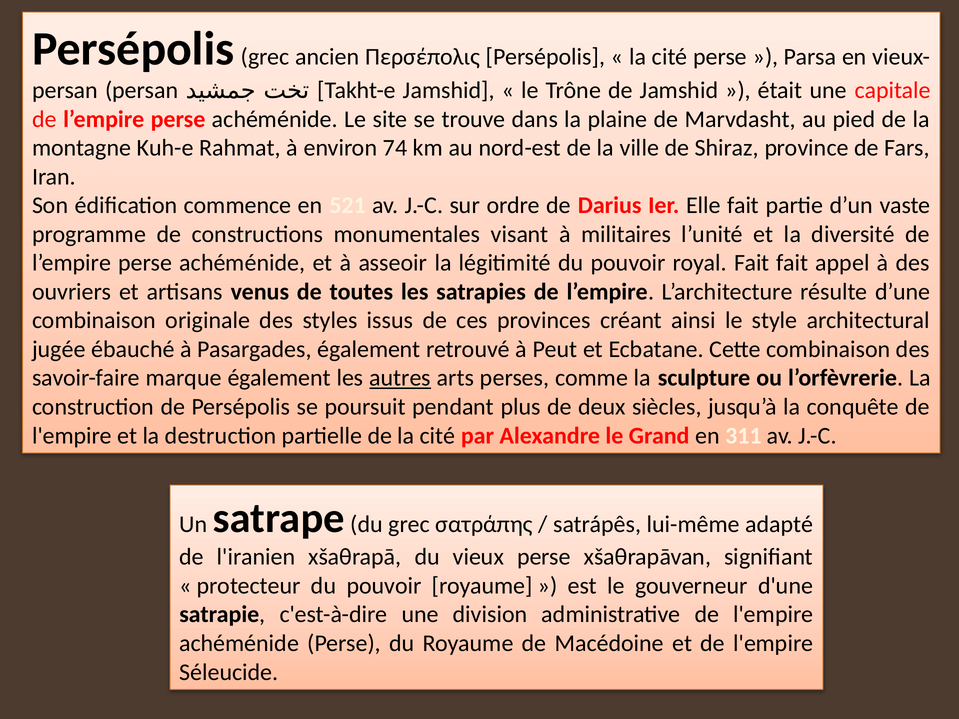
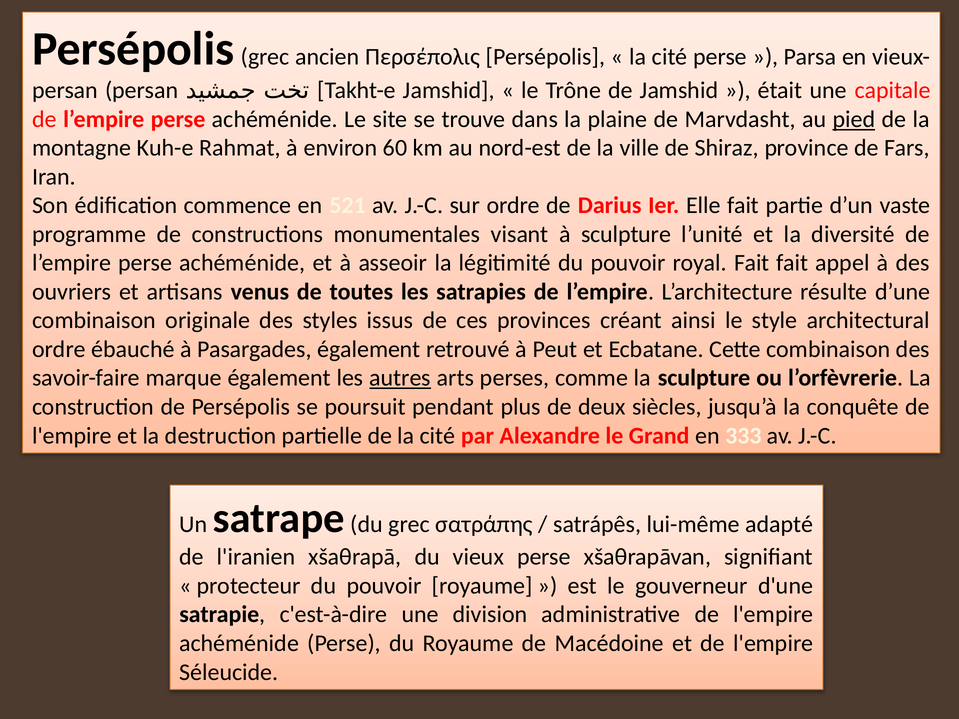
pied underline: none -> present (854, 119)
74: 74 -> 60 (395, 148)
à militaires: militaires -> sculpture (626, 234)
jugée: jugée -> ordre (59, 349)
311: 311 -> 333 (743, 436)
